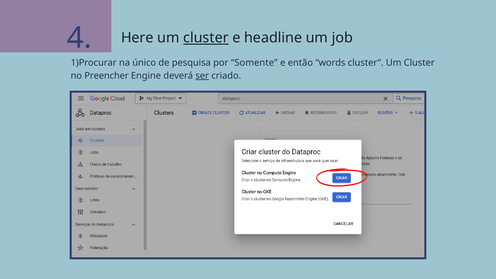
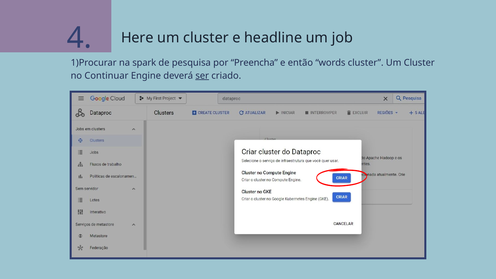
cluster underline: present -> none (206, 38)
único: único -> spark (144, 63)
Somente: Somente -> Preencha (254, 63)
Preencher: Preencher -> Continuar (106, 76)
